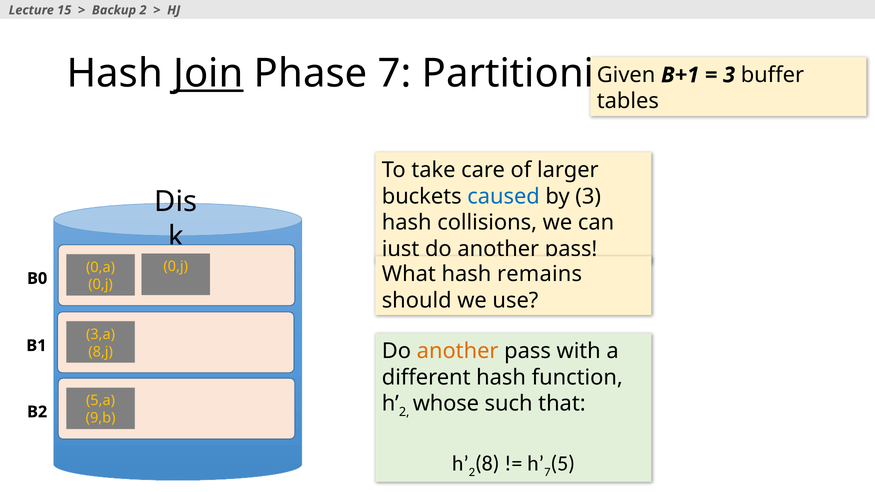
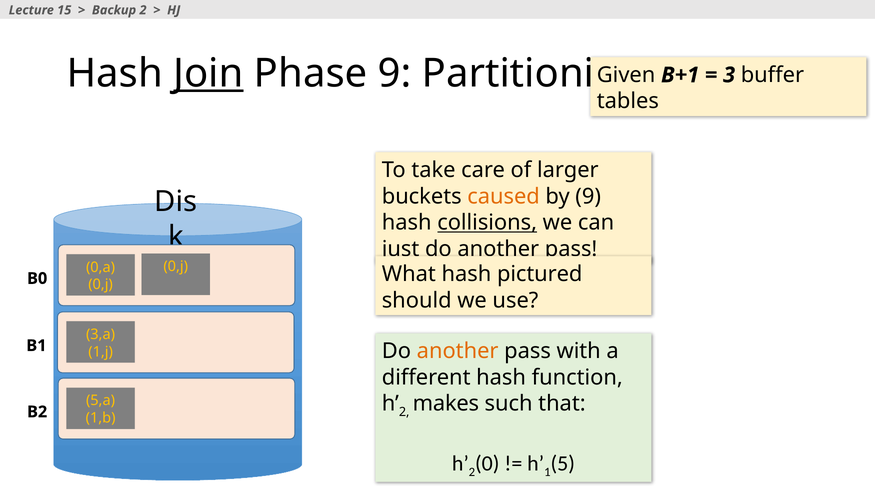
Phase 7: 7 -> 9 (395, 74)
caused colour: blue -> orange (504, 196)
by 3: 3 -> 9 (588, 196)
collisions underline: none -> present (487, 223)
remains: remains -> pictured (540, 274)
8,j: 8,j -> 1,j (101, 352)
whose: whose -> makes (446, 404)
9,b: 9,b -> 1,b (101, 418)
8: 8 -> 0 (487, 464)
7: 7 -> 1 (547, 472)
